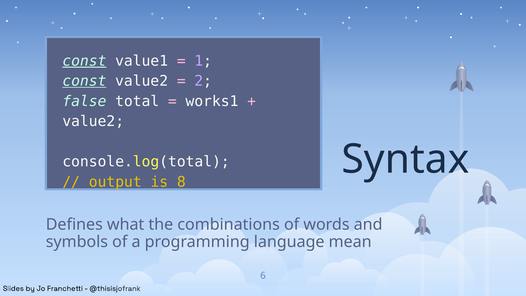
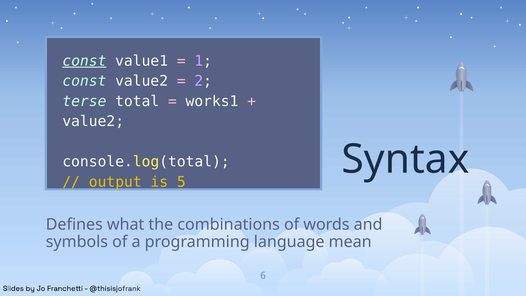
const underline: present -> none (84, 81)
false: false -> terse (84, 101)
8: 8 -> 5 (181, 182)
